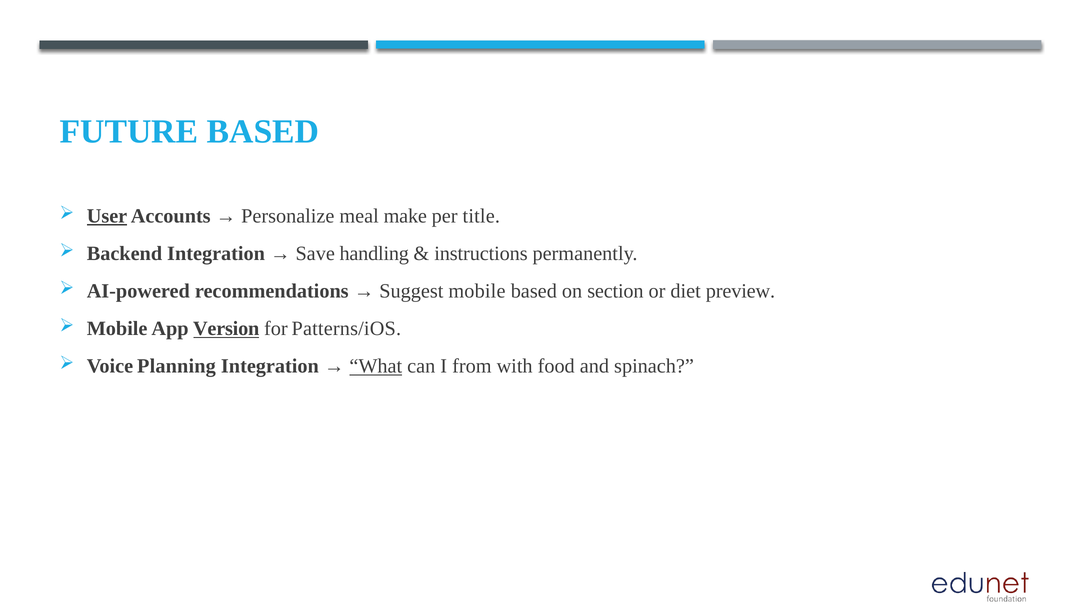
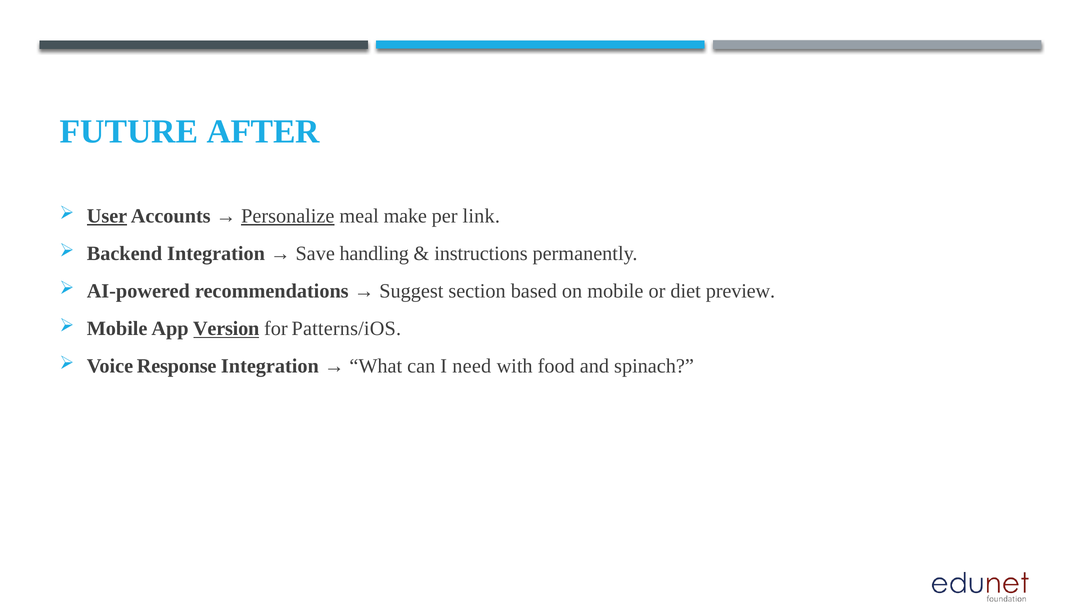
FUTURE BASED: BASED -> AFTER (263, 132)
Personalize underline: none -> present (288, 216)
title: title -> link (481, 216)
Suggest mobile: mobile -> section (477, 291)
on section: section -> mobile (615, 291)
Planning: Planning -> Response (177, 366)
What underline: present -> none (376, 366)
from: from -> need (472, 366)
